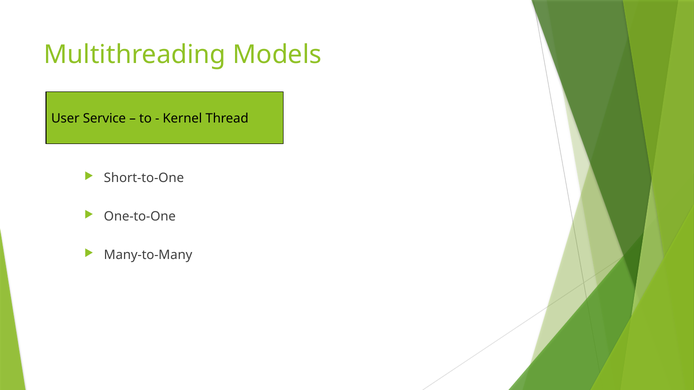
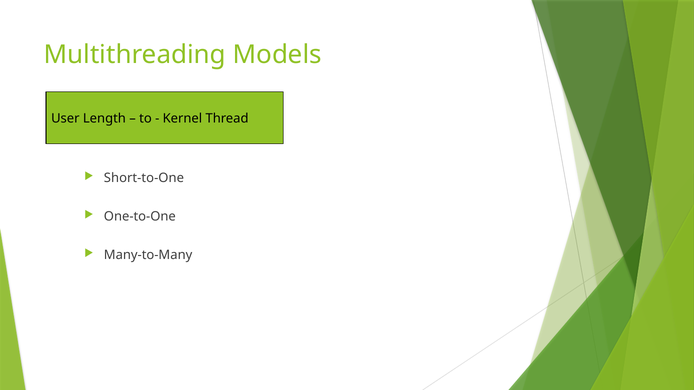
Service: Service -> Length (104, 119)
